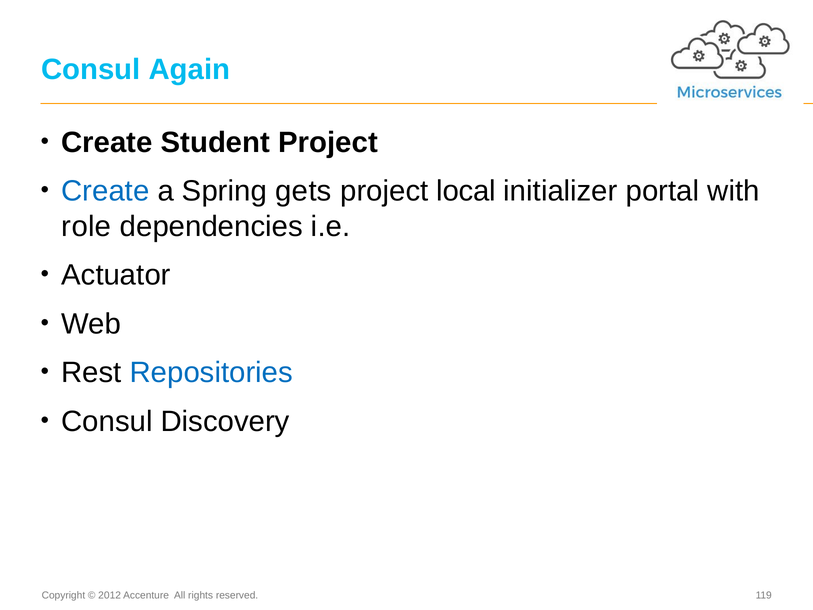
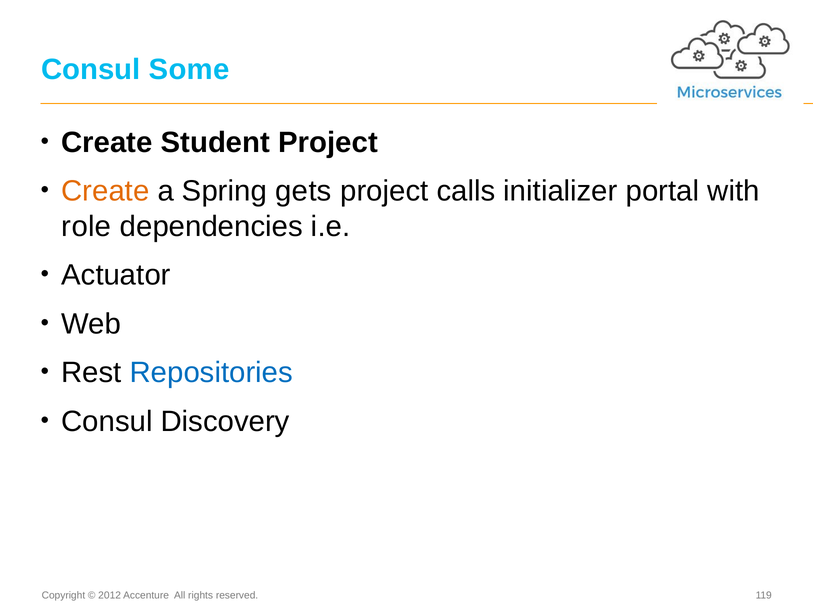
Again: Again -> Some (189, 69)
Create colour: blue -> orange (105, 191)
local: local -> calls (466, 191)
